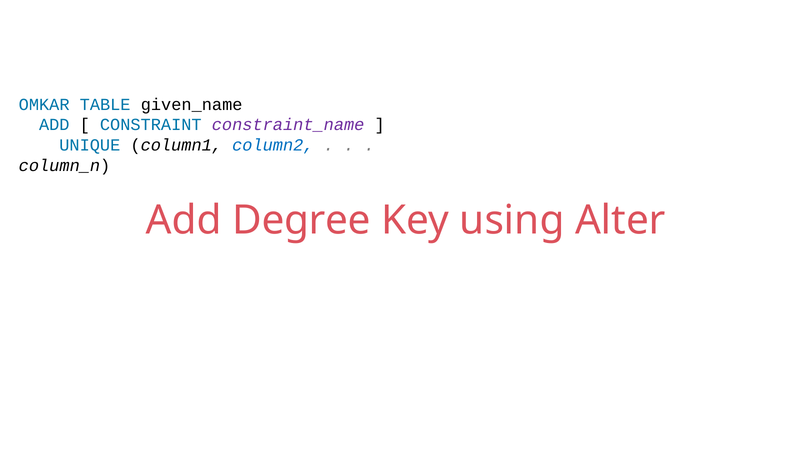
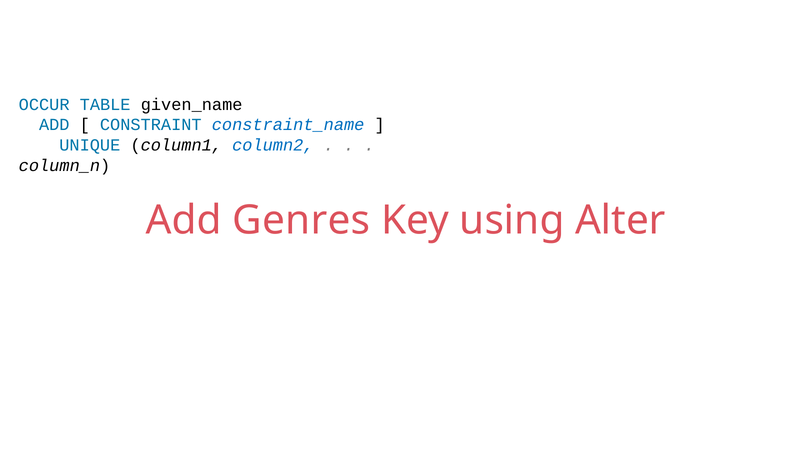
OMKAR: OMKAR -> OCCUR (44, 104)
constraint_name colour: purple -> blue (288, 125)
Degree: Degree -> Genres (301, 220)
